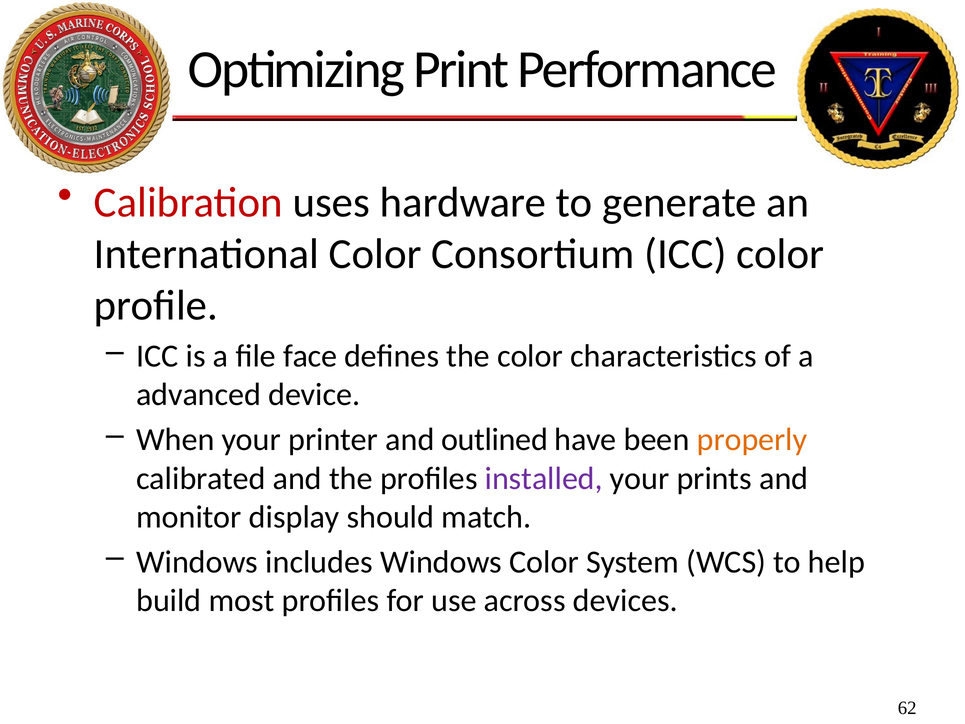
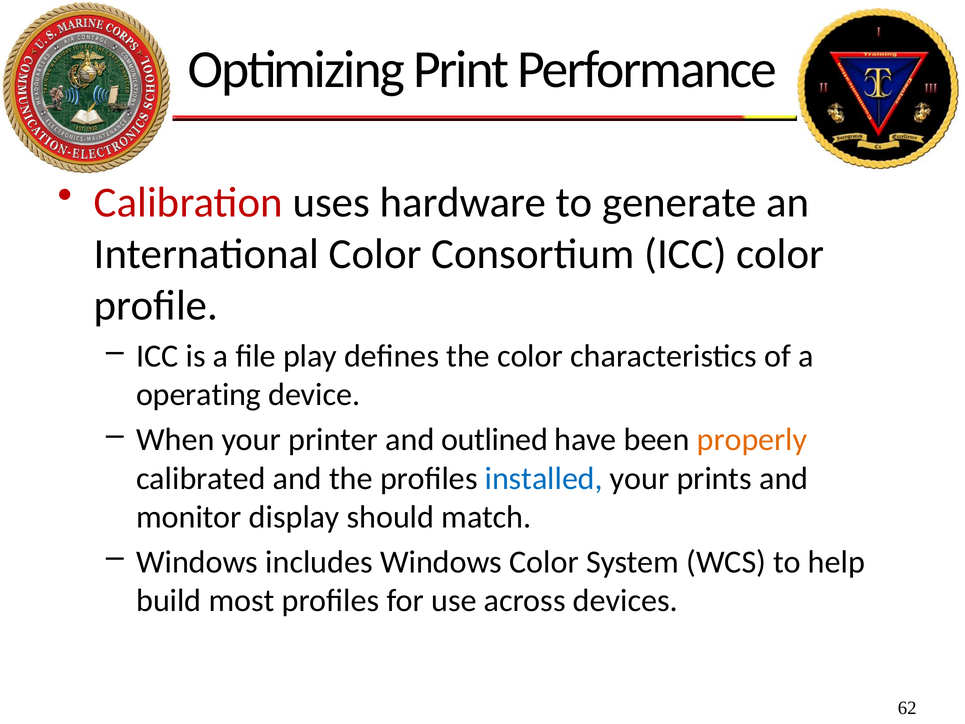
face: face -> play (310, 356)
advanced: advanced -> operating (199, 395)
installed colour: purple -> blue (544, 478)
